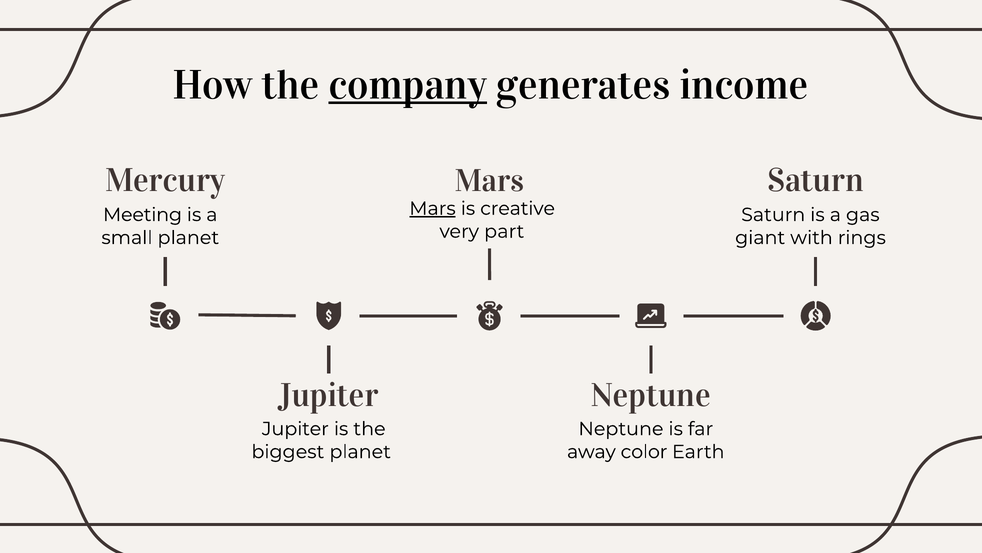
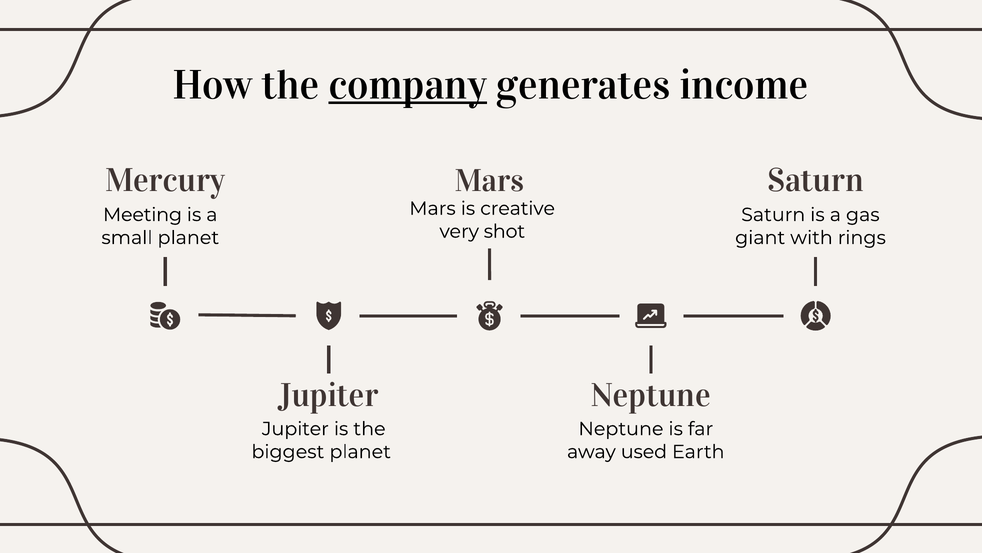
Mars underline: present -> none (432, 208)
part: part -> shot (504, 231)
color: color -> used (644, 451)
